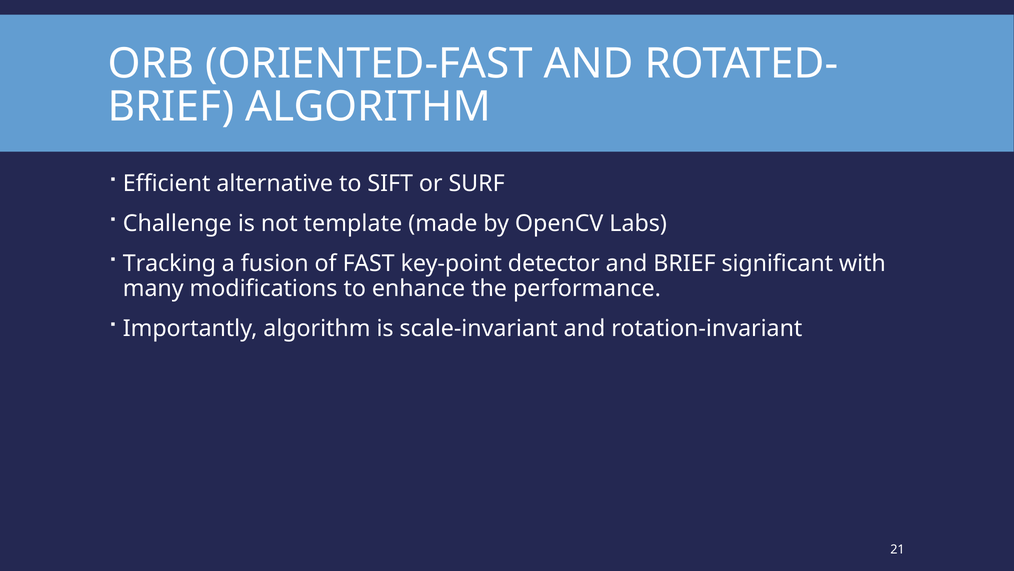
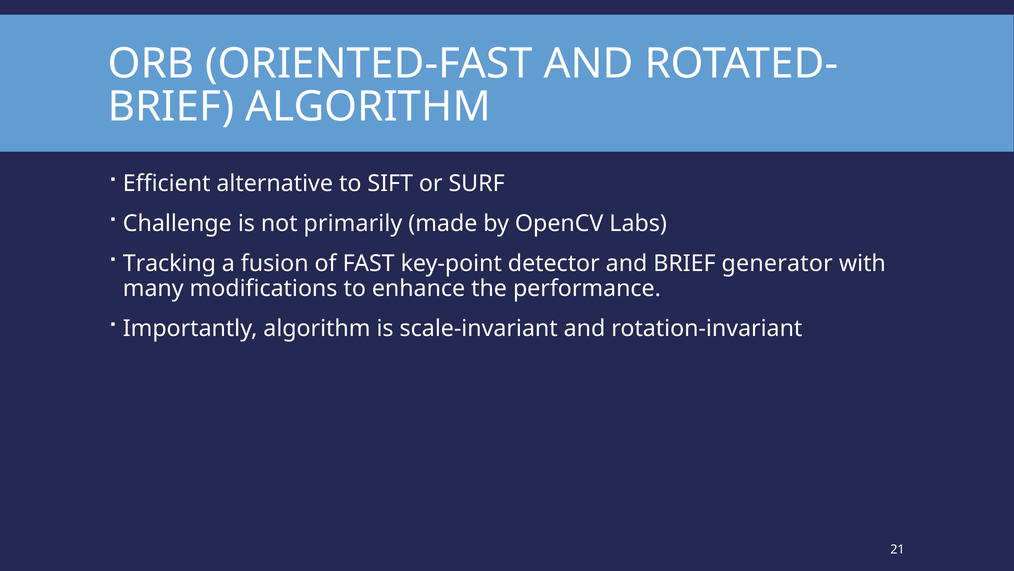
template: template -> primarily (353, 223)
significant: significant -> generator (777, 263)
